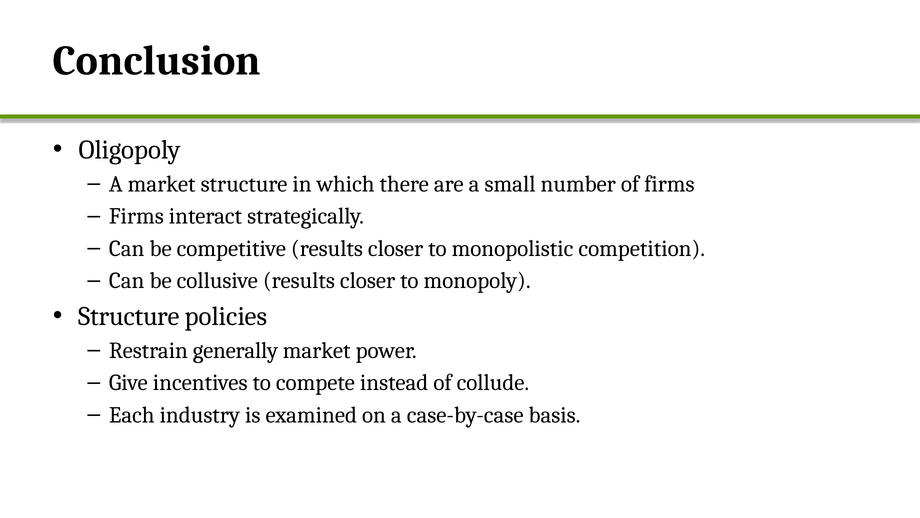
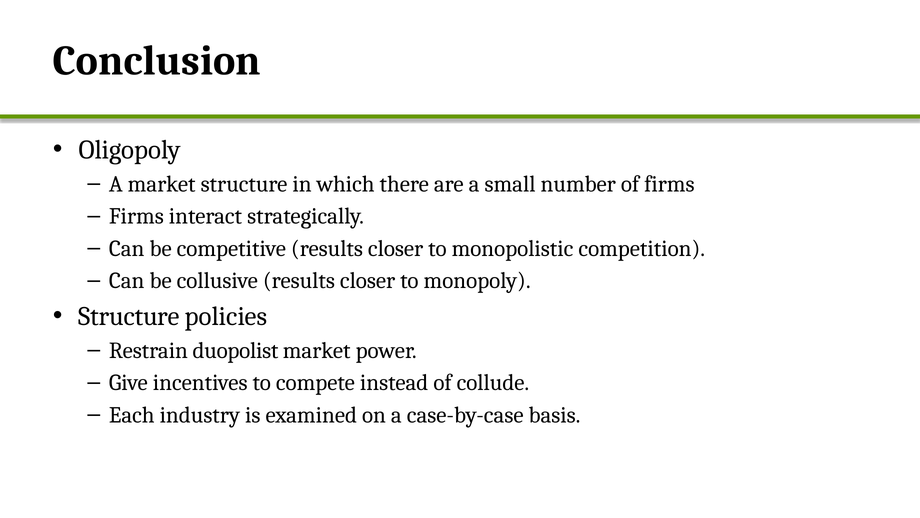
generally: generally -> duopolist (236, 350)
